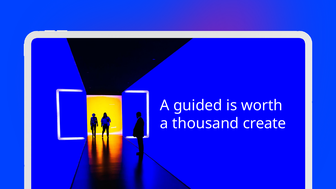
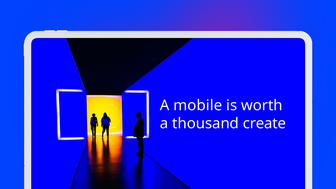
guided: guided -> mobile (198, 105)
